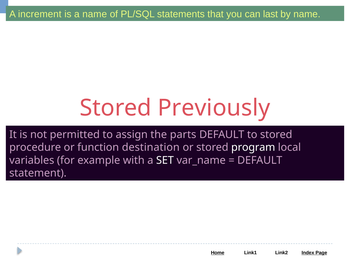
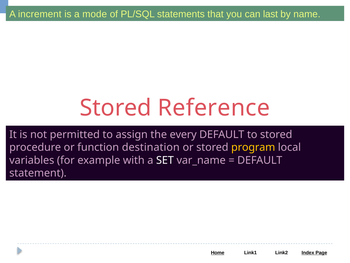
a name: name -> mode (95, 14)
Previously: Previously -> Reference (214, 108)
parts: parts -> every (183, 134)
program colour: white -> yellow (253, 147)
